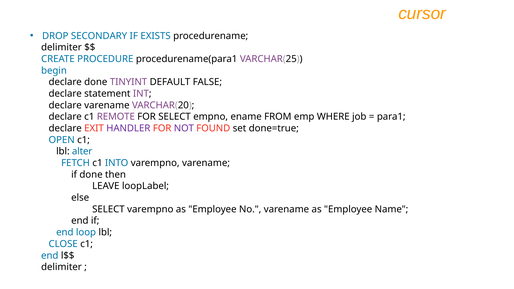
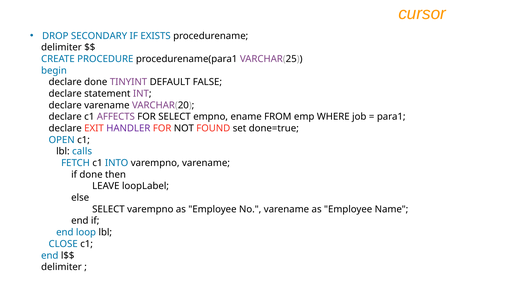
REMOTE: REMOTE -> AFFECTS (116, 117)
NOT colour: purple -> black (184, 128)
alter: alter -> calls (82, 152)
